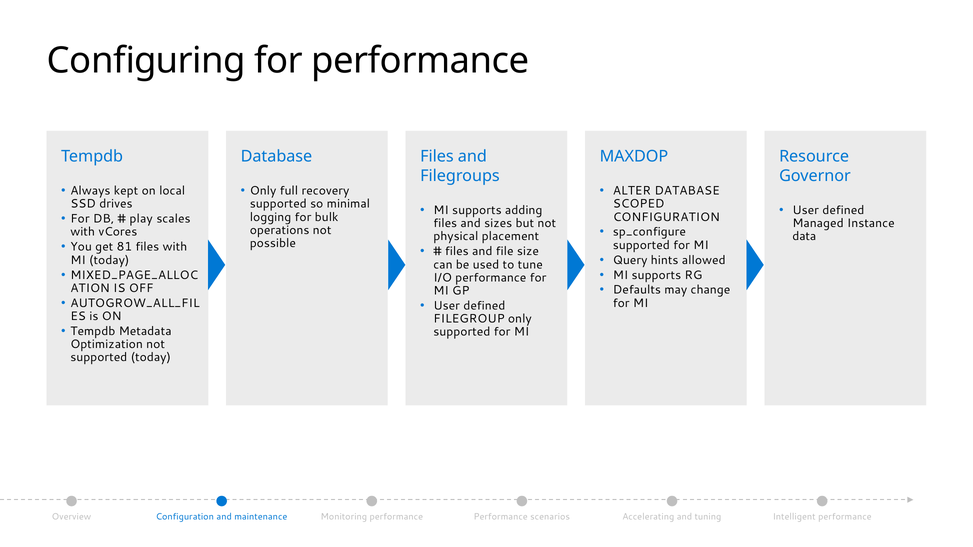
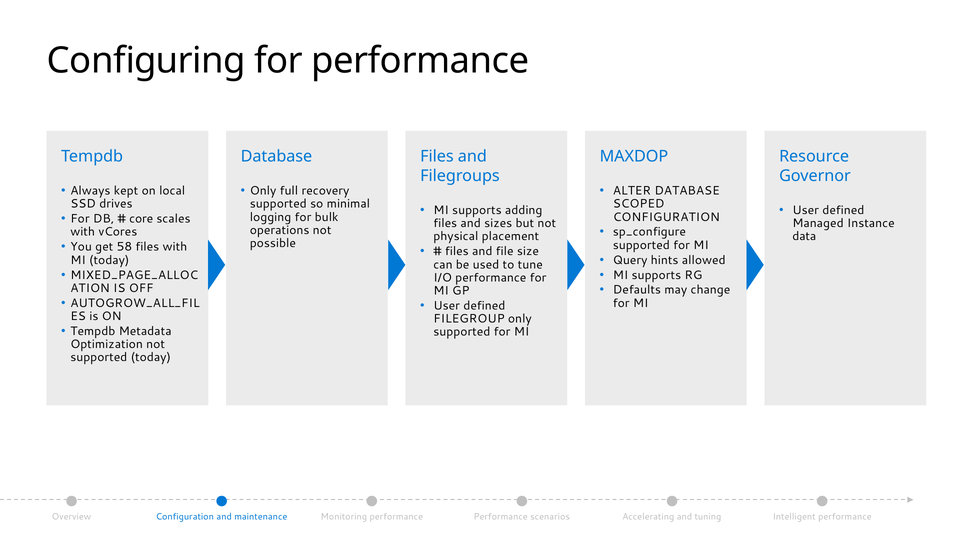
play: play -> core (141, 219)
81: 81 -> 58 (124, 247)
